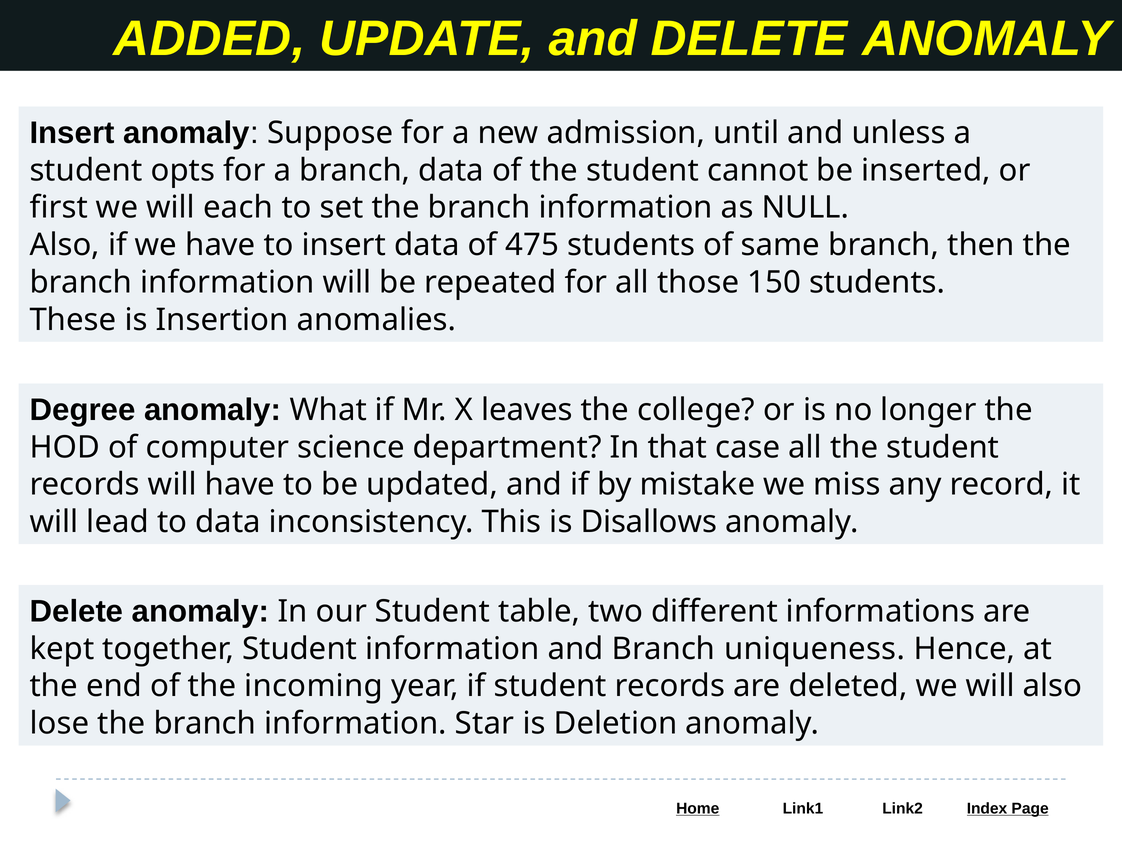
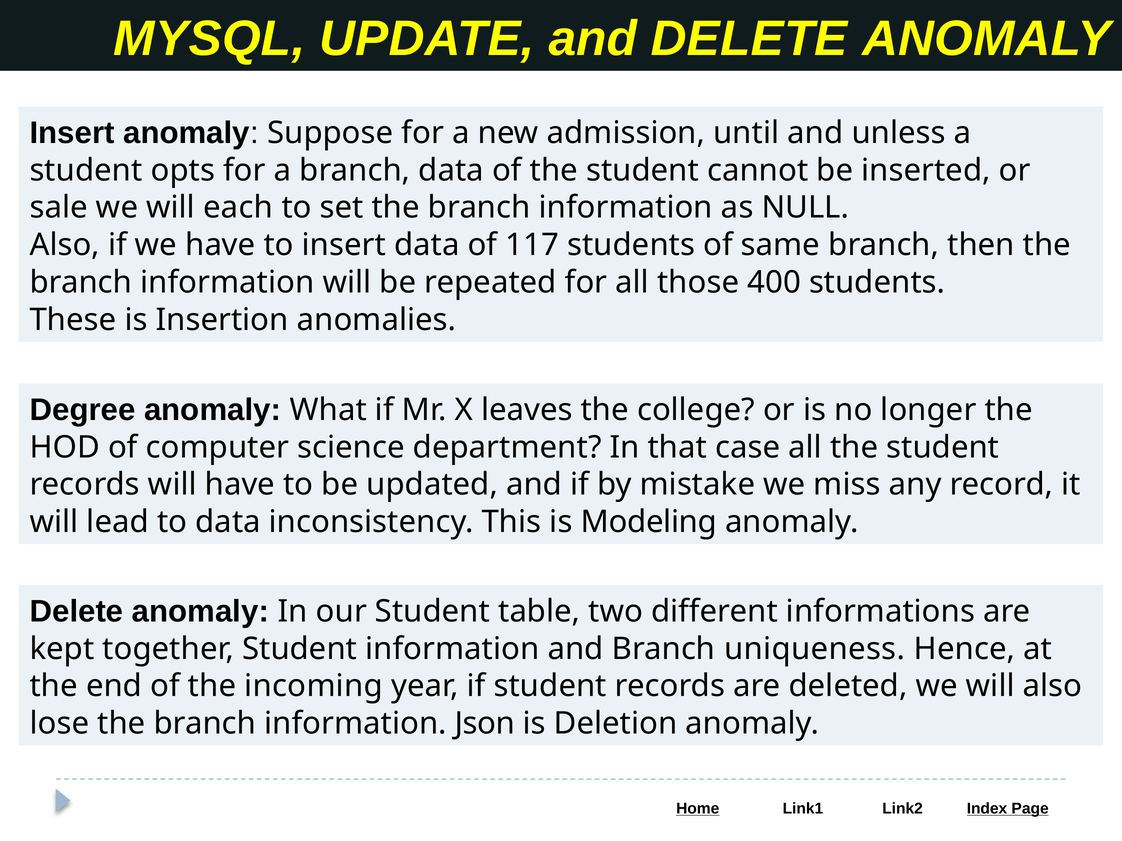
ADDED: ADDED -> MYSQL (209, 39)
first: first -> sale (59, 208)
475: 475 -> 117 (532, 245)
150: 150 -> 400 (774, 283)
Disallows: Disallows -> Modeling (649, 522)
Star: Star -> Json (485, 724)
